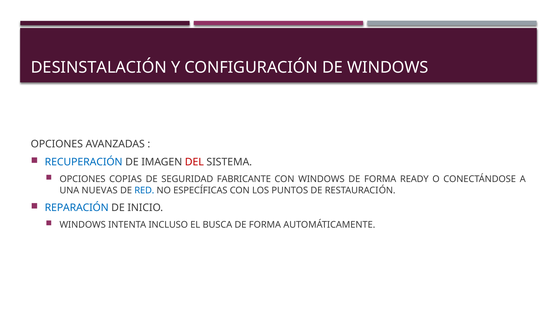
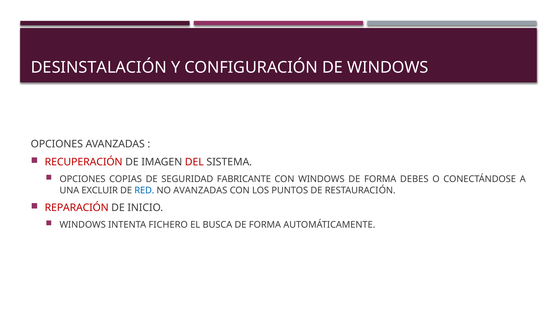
RECUPERACIÓN colour: blue -> red (84, 162)
READY: READY -> DEBES (414, 179)
NUEVAS: NUEVAS -> EXCLUIR (100, 191)
NO ESPECÍFICAS: ESPECÍFICAS -> AVANZADAS (200, 191)
REPARACIÓN colour: blue -> red (77, 208)
INCLUSO: INCLUSO -> FICHERO (168, 225)
